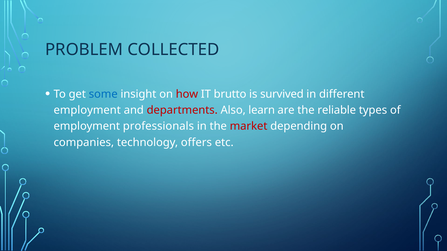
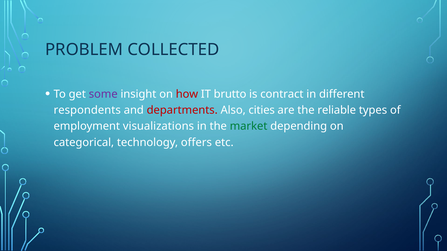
some colour: blue -> purple (103, 94)
survived: survived -> contract (282, 94)
employment: employment -> respondents (87, 110)
learn: learn -> cities (262, 110)
professionals: professionals -> visualizations (158, 127)
market colour: red -> green (249, 127)
companies: companies -> categorical (84, 143)
